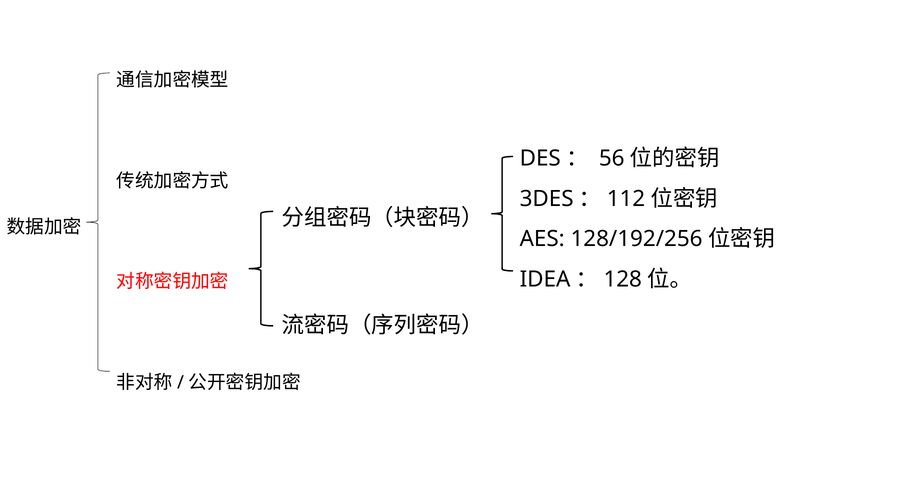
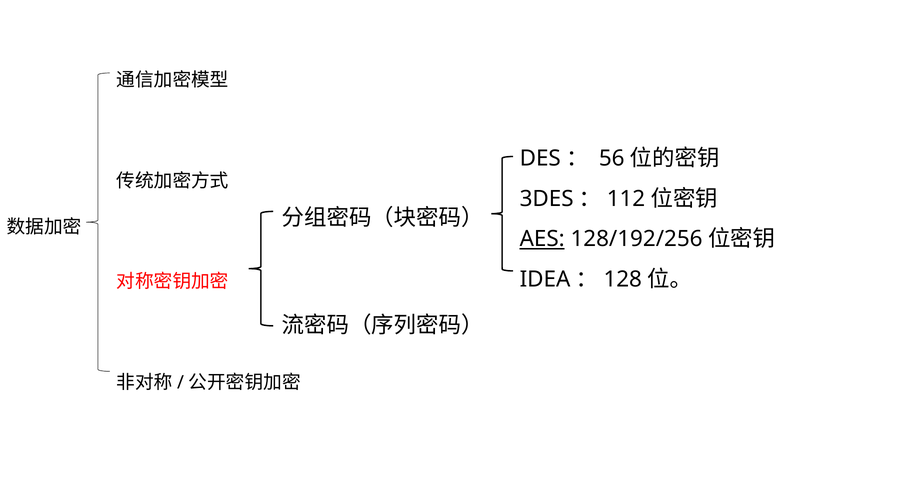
AES underline: none -> present (542, 239)
